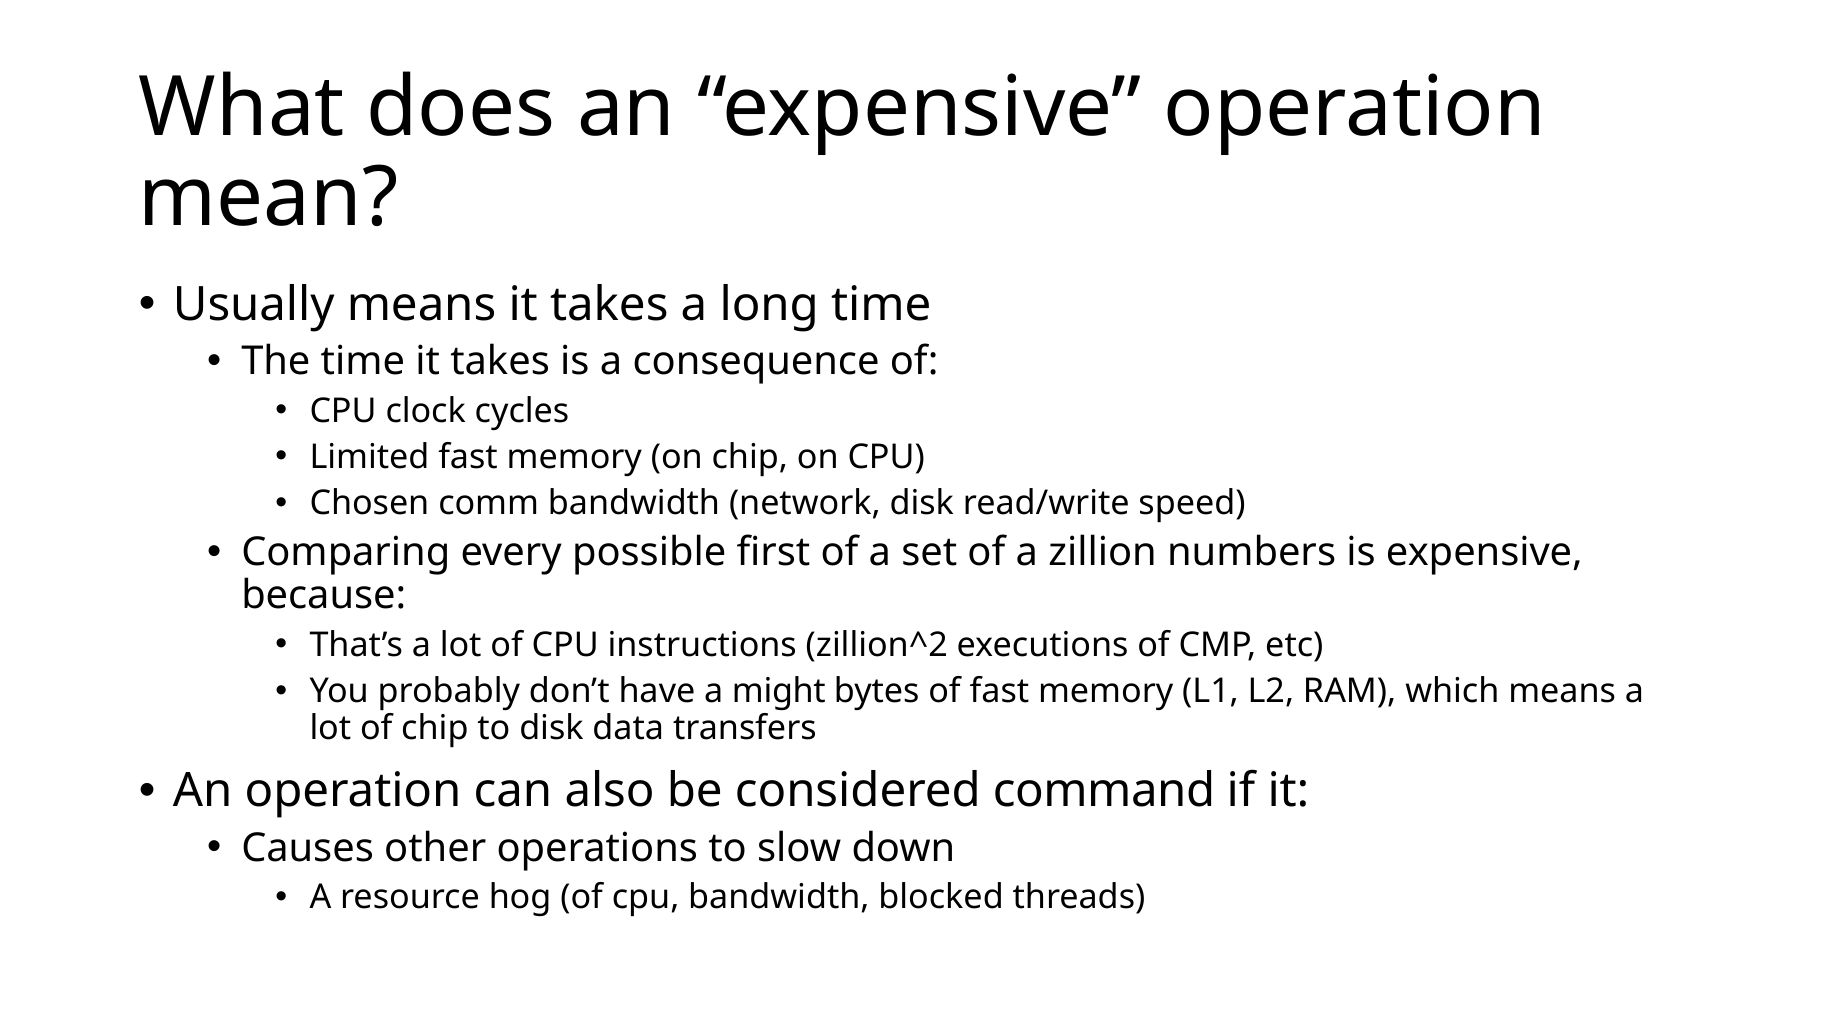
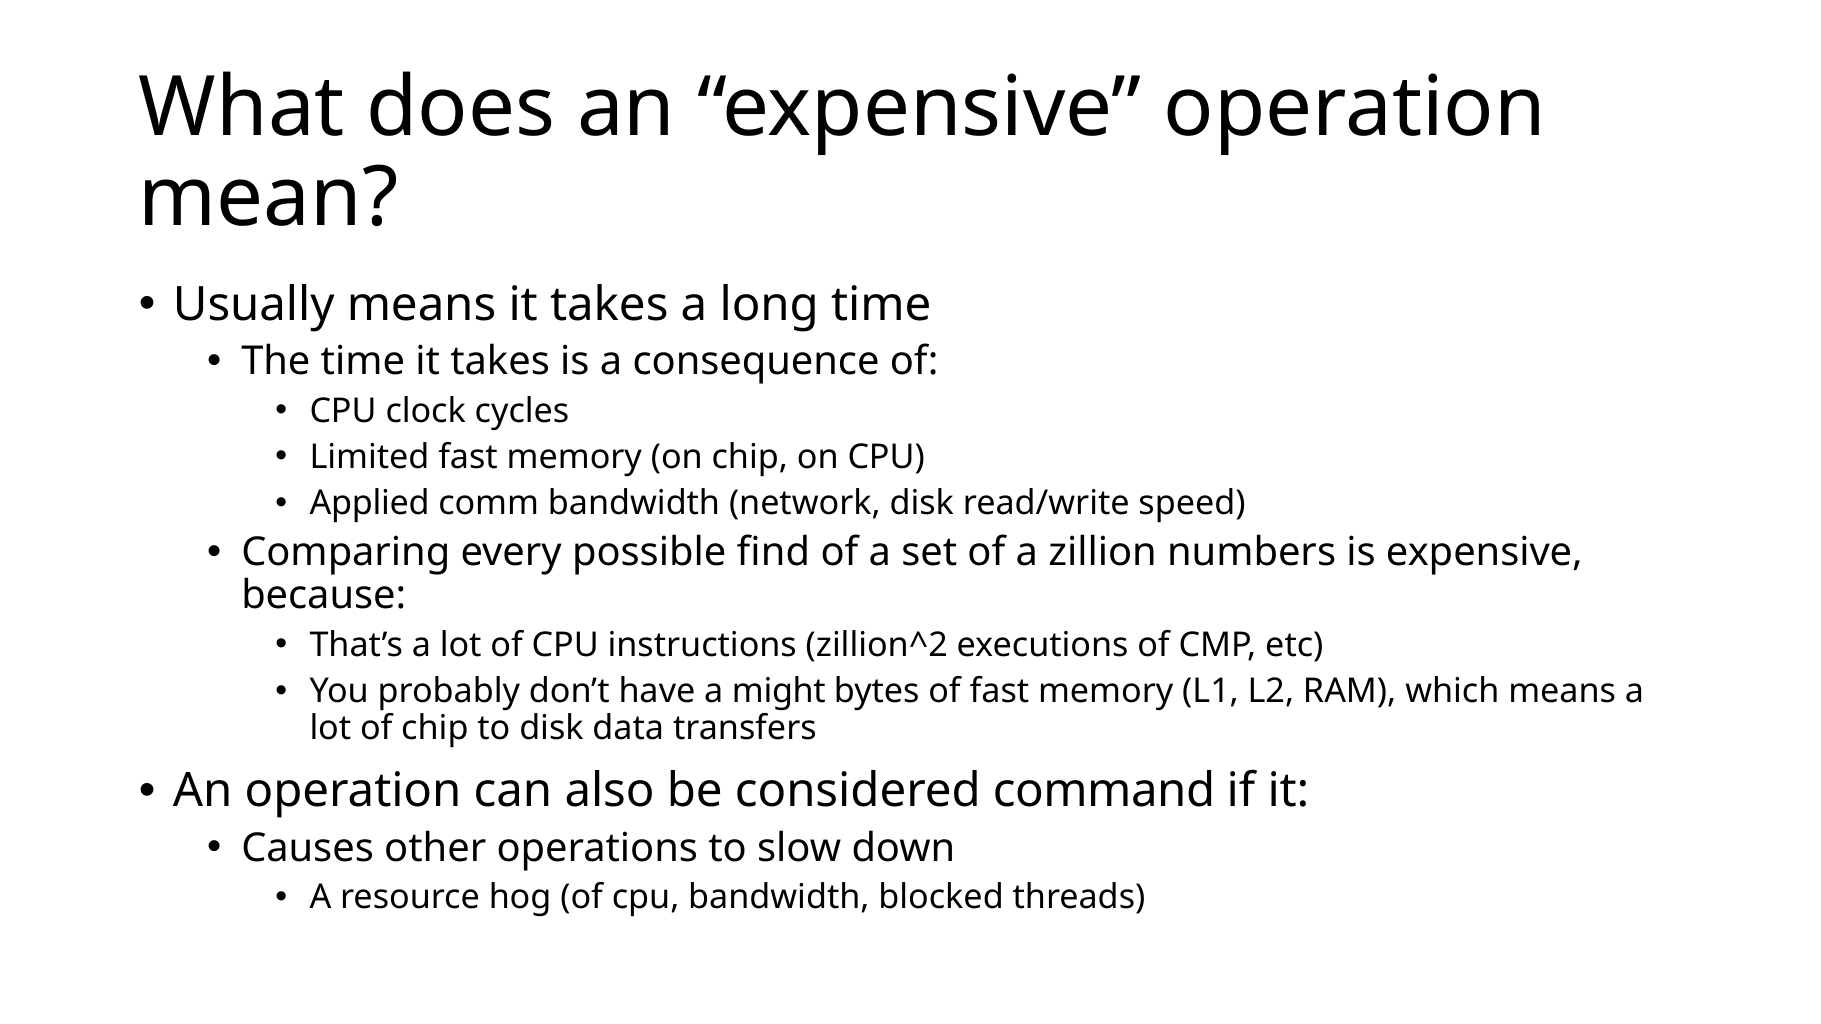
Chosen: Chosen -> Applied (370, 504)
first: first -> find (773, 553)
